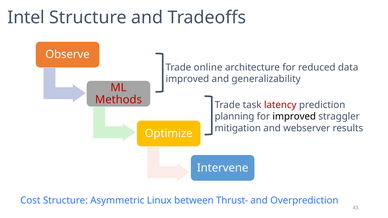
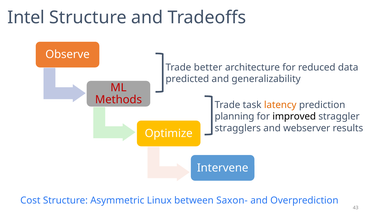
online: online -> better (208, 67)
improved: improved -> predicted (187, 79)
latency colour: red -> orange (280, 105)
mitigation: mitigation -> stragglers (238, 128)
Thrust-: Thrust- -> Saxon- (232, 201)
